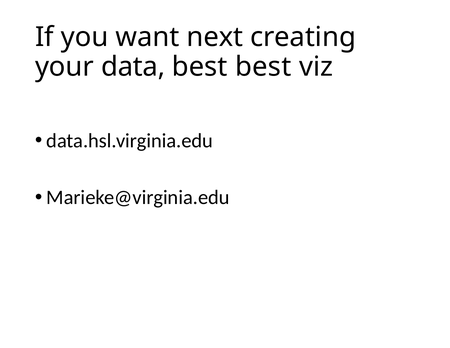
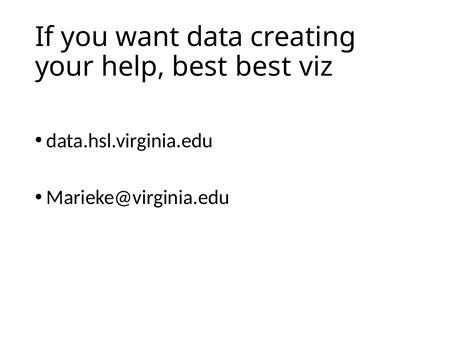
next: next -> data (215, 37)
data: data -> help (133, 67)
